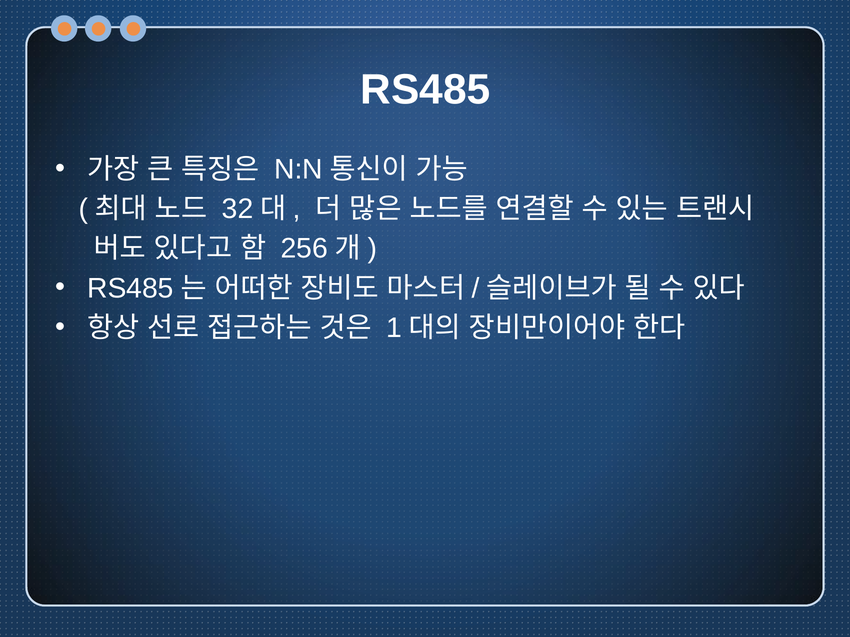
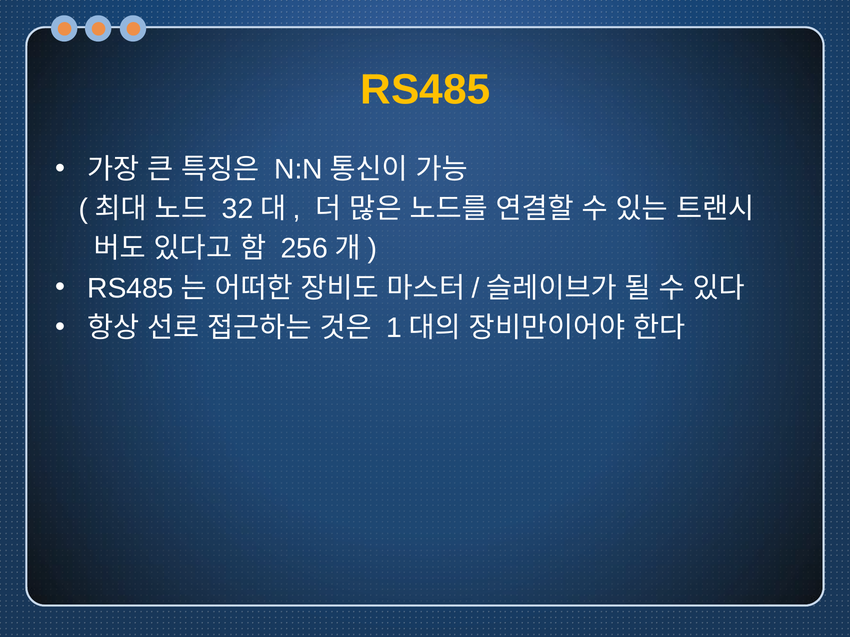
RS485 colour: white -> yellow (425, 90)
